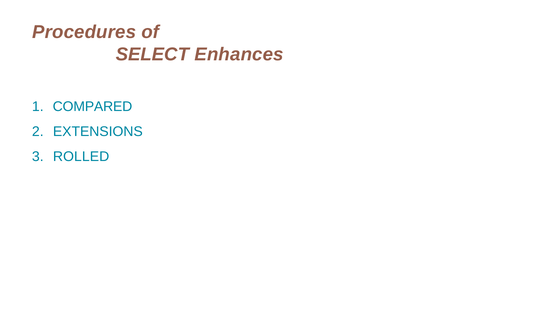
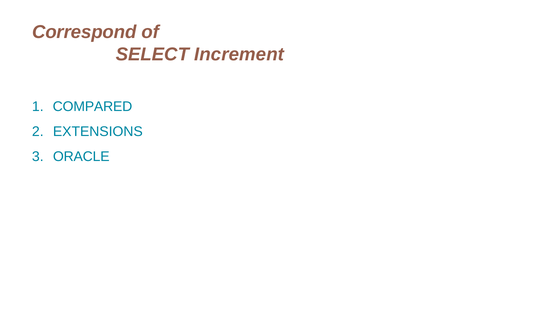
Procedures: Procedures -> Correspond (84, 32)
Enhances: Enhances -> Increment (239, 54)
ROLLED: ROLLED -> ORACLE (81, 157)
